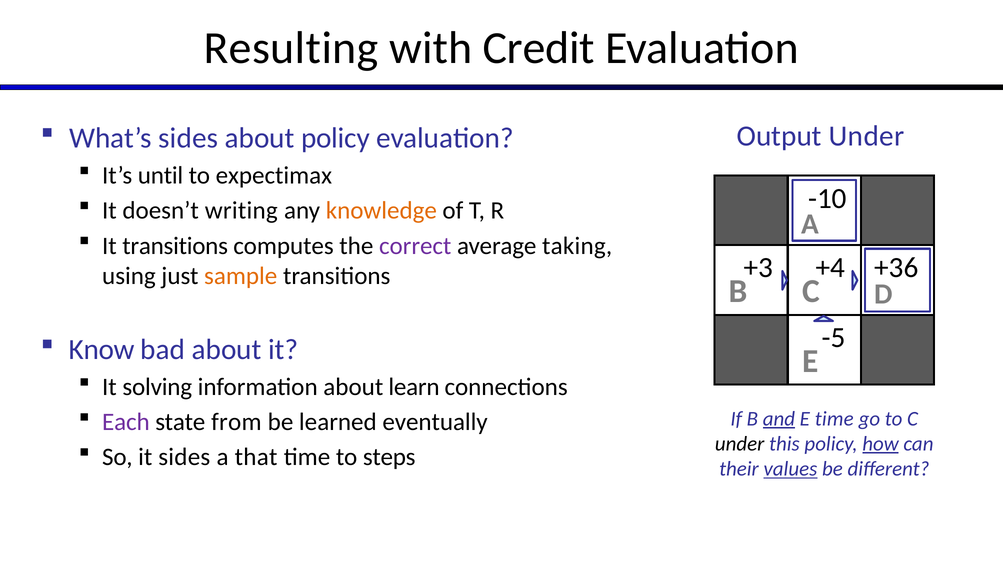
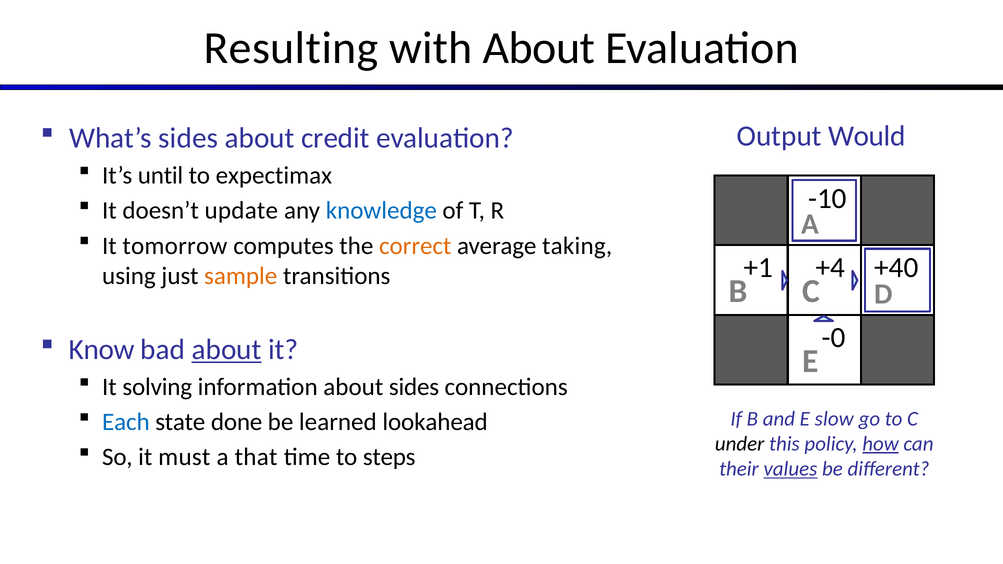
with Credit: Credit -> About (539, 48)
about policy: policy -> credit (335, 138)
Output Under: Under -> Would (867, 136)
writing: writing -> update (241, 211)
knowledge colour: orange -> blue (381, 211)
It transitions: transitions -> tomorrow (175, 246)
correct colour: purple -> orange (415, 246)
+3: +3 -> +1 (759, 268)
+36: +36 -> +40 (896, 268)
-5: -5 -> -0 (834, 338)
about underline: none -> present (227, 350)
about learn: learn -> sides (414, 387)
Each colour: purple -> blue (126, 422)
from: from -> done (237, 422)
eventually: eventually -> lookahead (435, 422)
and underline: present -> none (779, 419)
E time: time -> slow (834, 419)
it sides: sides -> must (184, 457)
